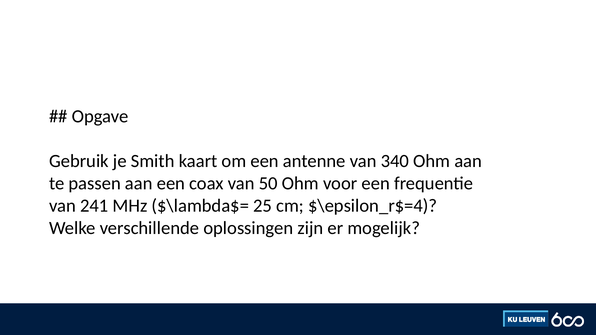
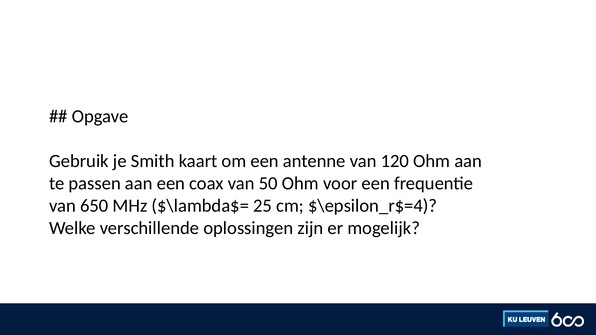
340: 340 -> 120 (395, 161)
241: 241 -> 650 (94, 206)
